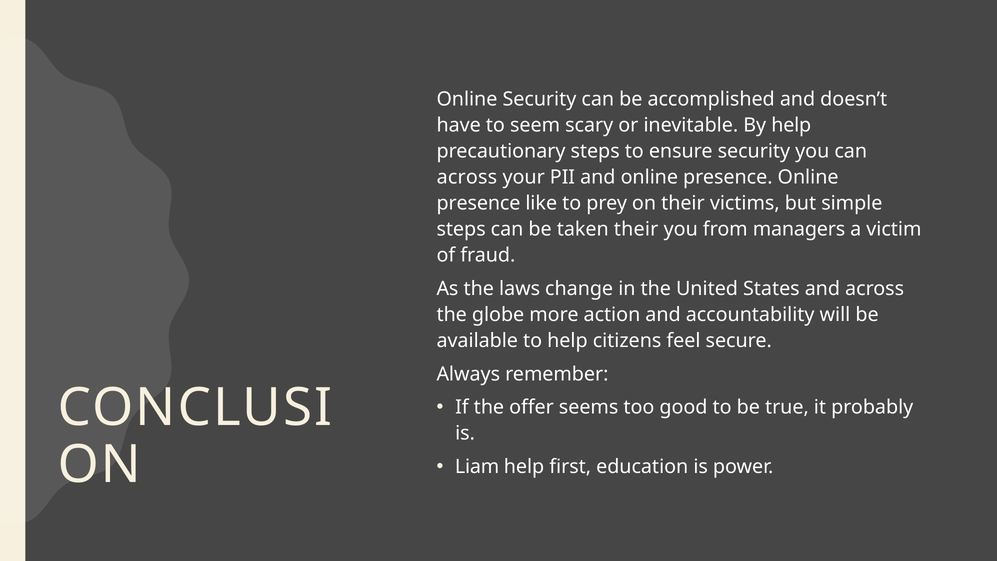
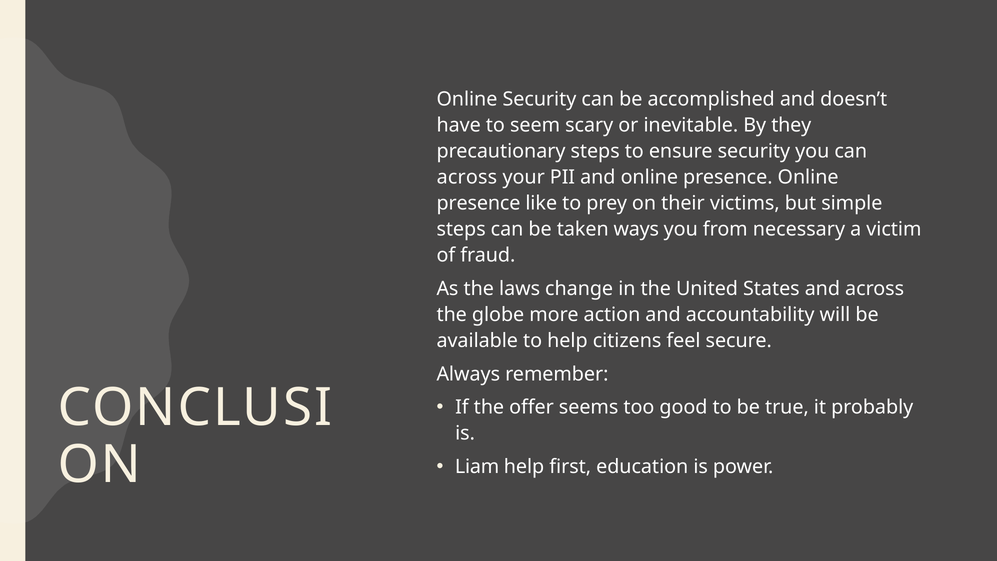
By help: help -> they (791, 125)
taken their: their -> ways (636, 229)
managers: managers -> necessary (799, 229)
